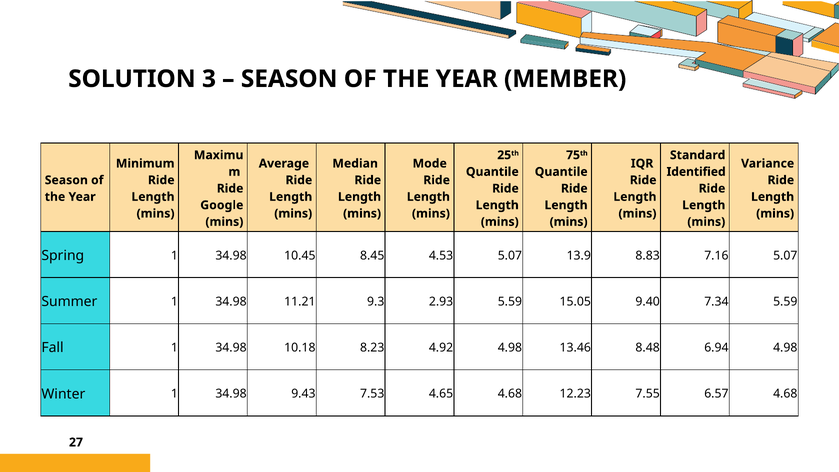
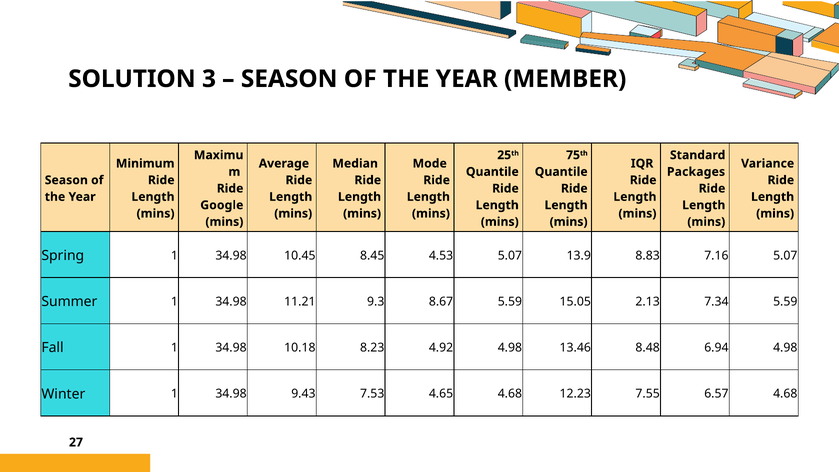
Identified: Identified -> Packages (696, 172)
2.93: 2.93 -> 8.67 (441, 302)
9.40: 9.40 -> 2.13 (648, 302)
